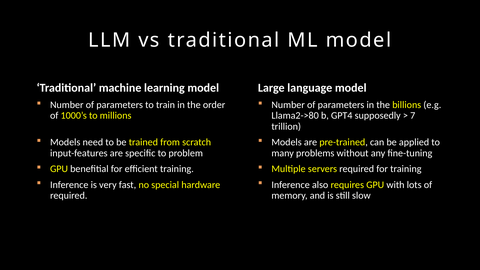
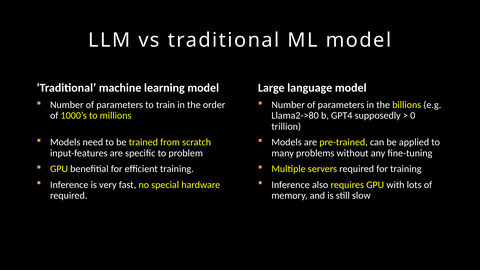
7: 7 -> 0 (413, 116)
